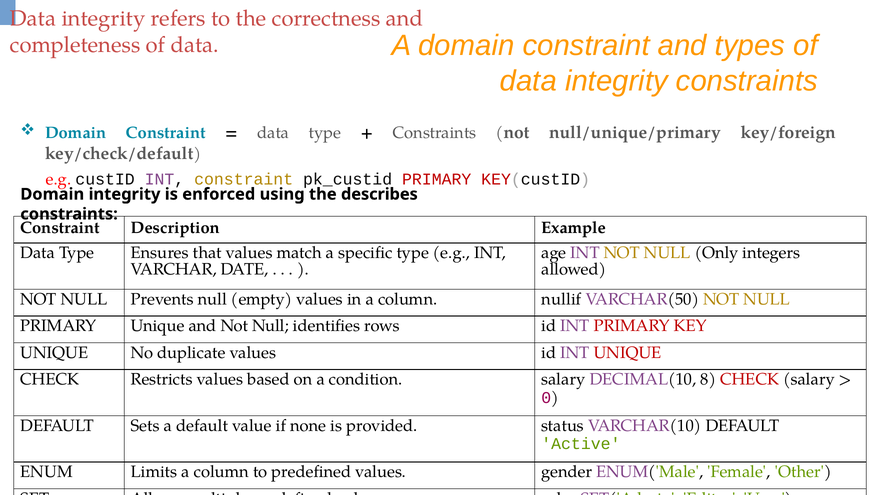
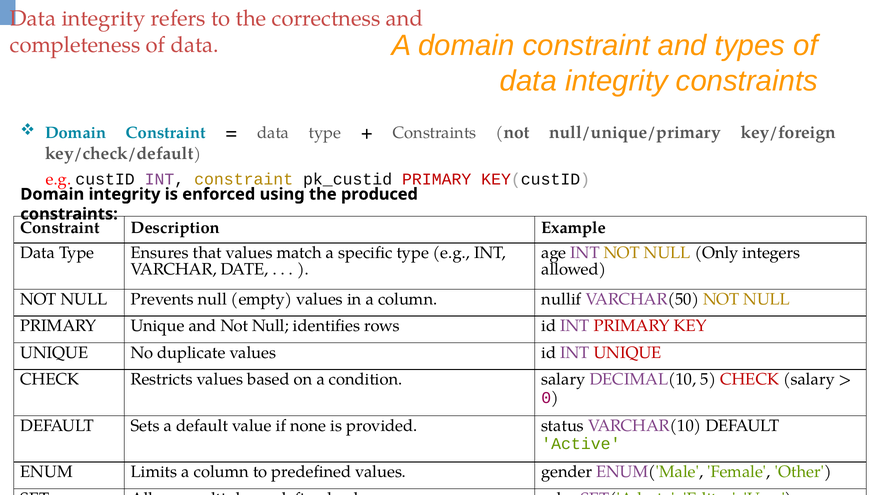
describes: describes -> produced (379, 194)
8: 8 -> 5 (708, 379)
